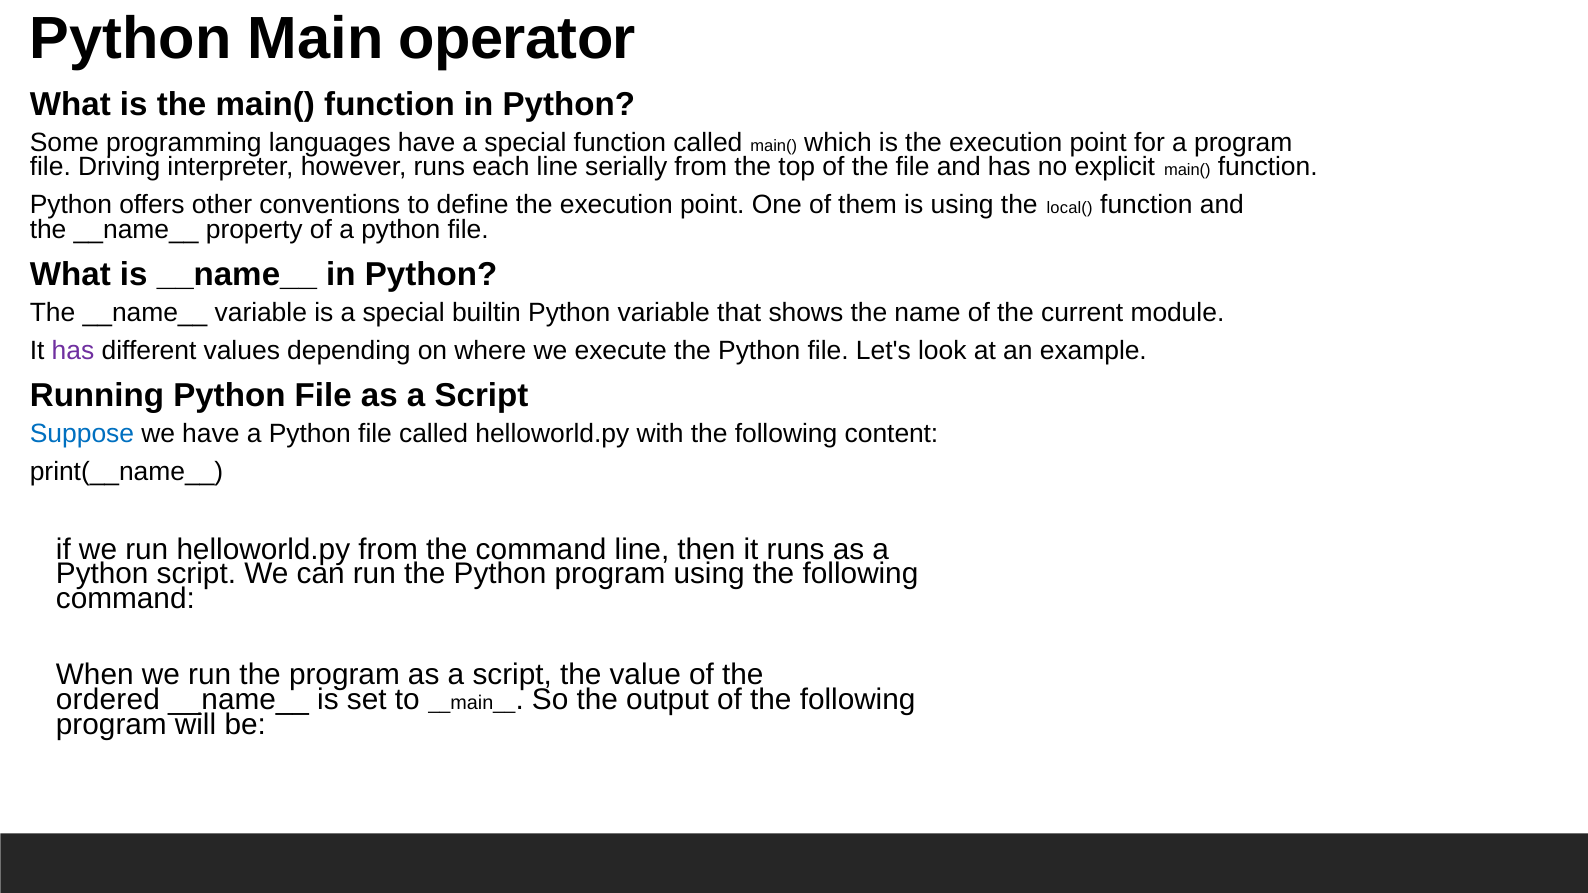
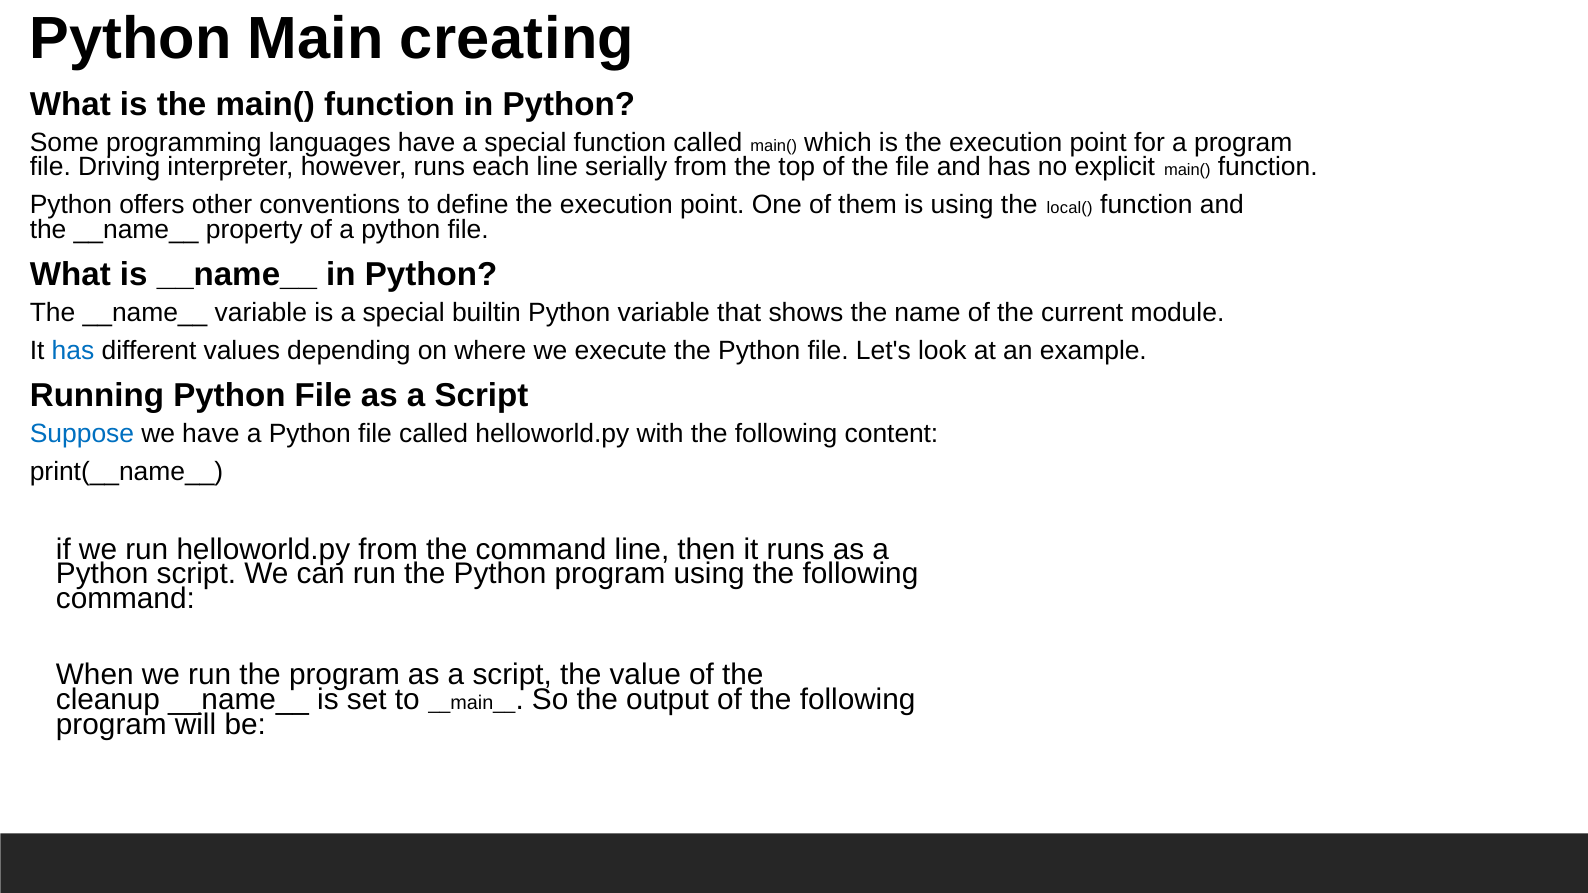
operator: operator -> creating (517, 39)
has colour: purple -> blue (73, 351)
ordered: ordered -> cleanup (108, 700)
